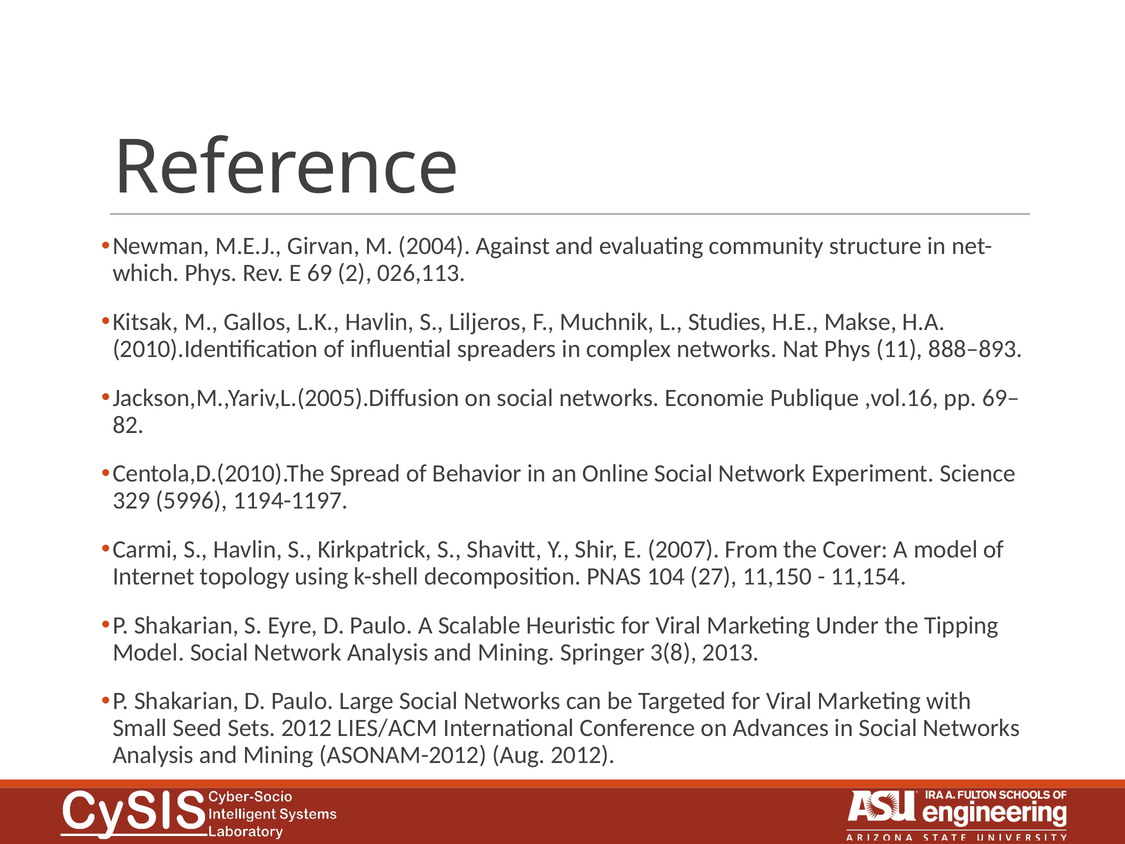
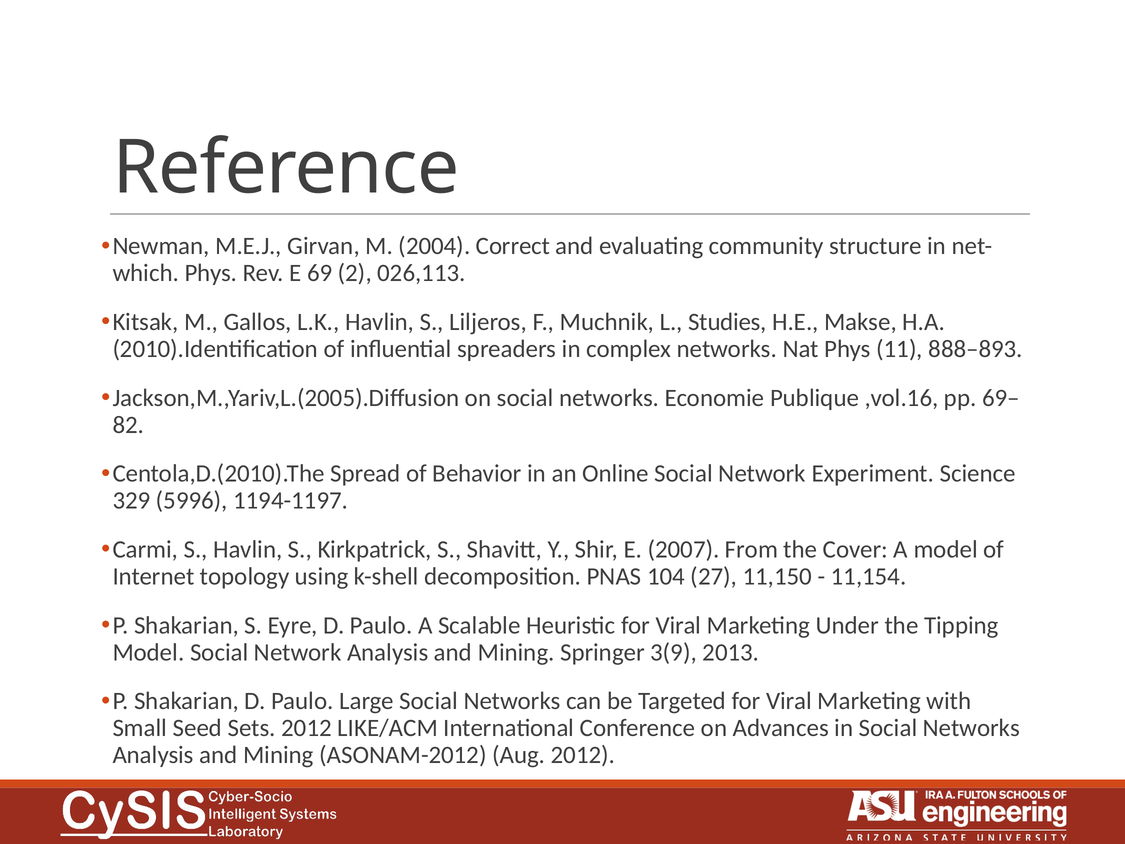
Against: Against -> Correct (513, 246)
3(8: 3(8 -> 3(9 (674, 652)
LIES/ACM: LIES/ACM -> LIKE/ACM (388, 728)
